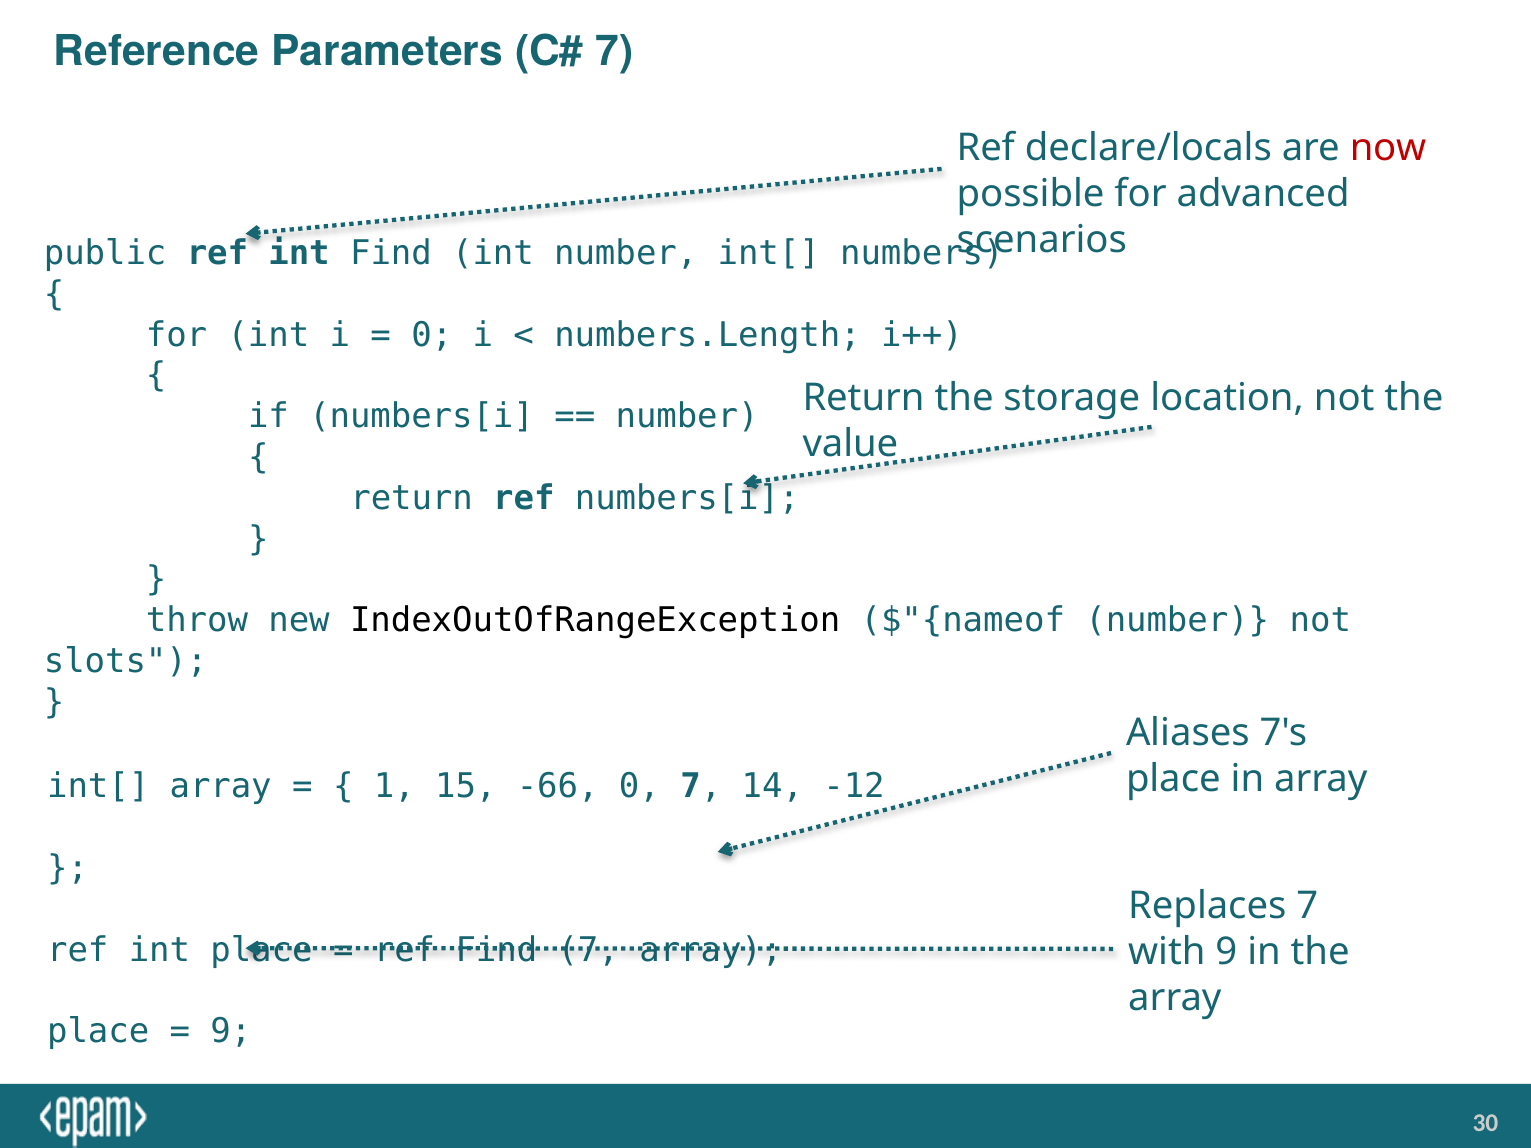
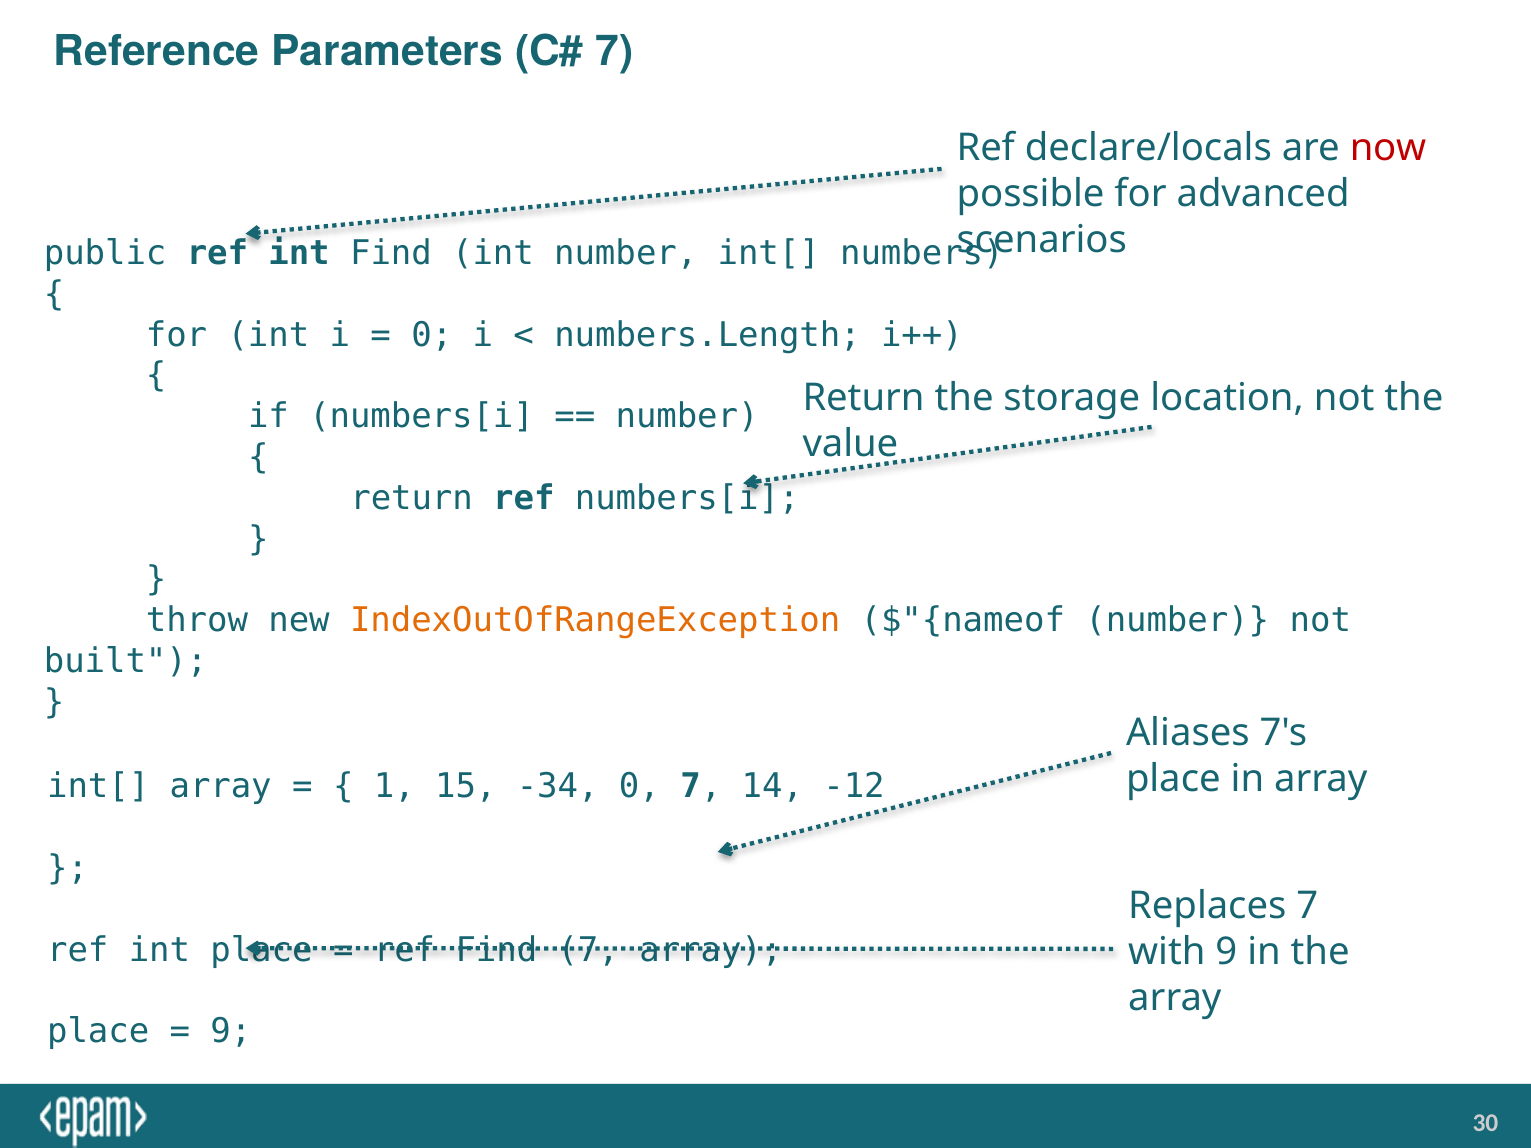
IndexOutOfRangeException colour: black -> orange (595, 621)
slots: slots -> built (126, 661)
-66: -66 -> -34 (558, 787)
